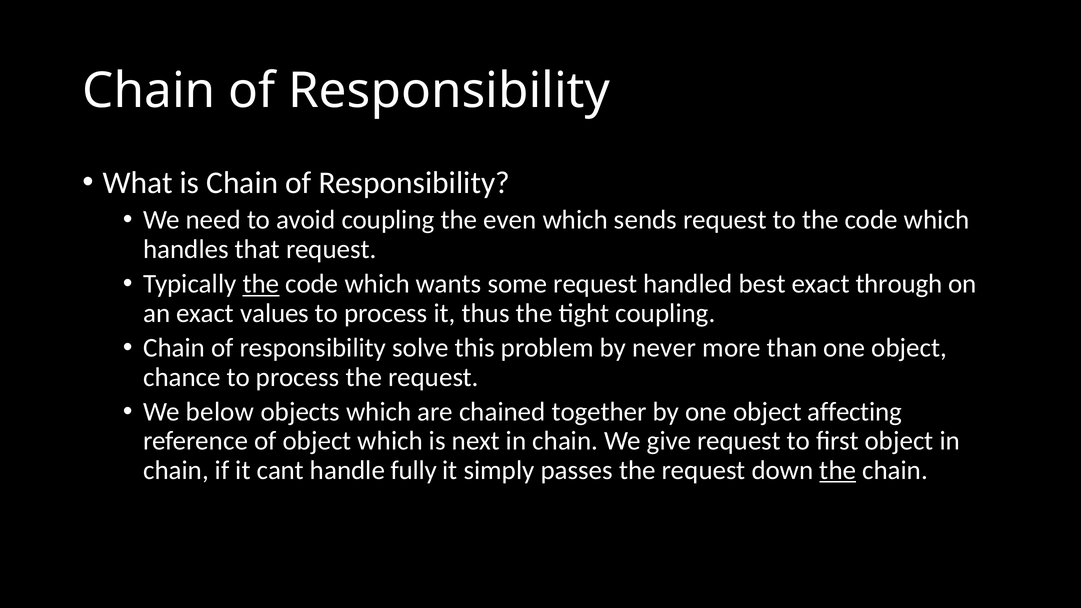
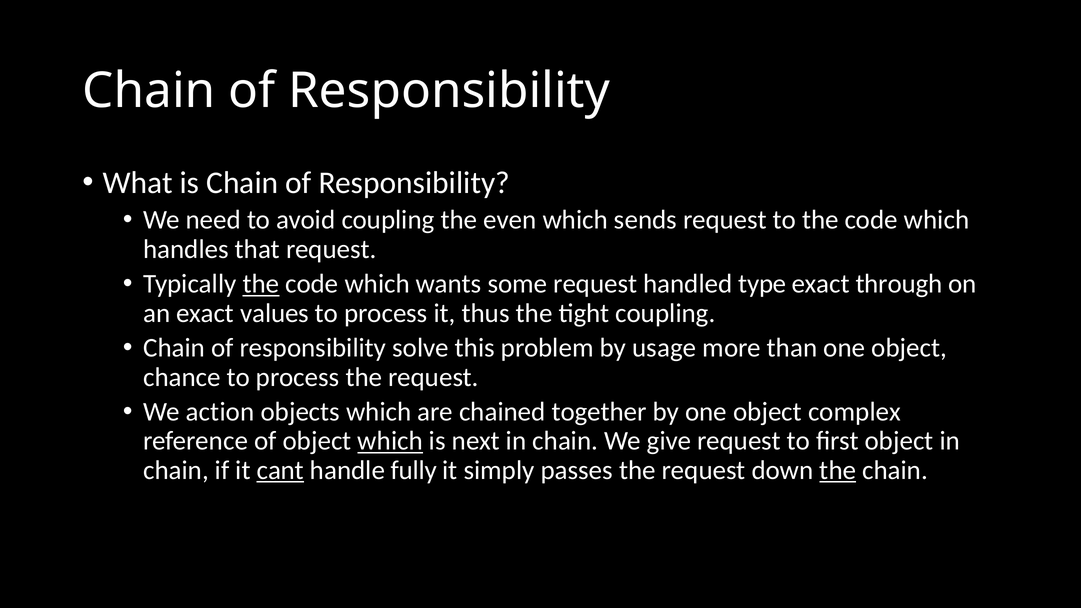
best: best -> type (762, 284)
never: never -> usage (664, 348)
below: below -> action (220, 412)
affecting: affecting -> complex (854, 412)
which underline: none -> present (390, 441)
cant underline: none -> present (280, 470)
